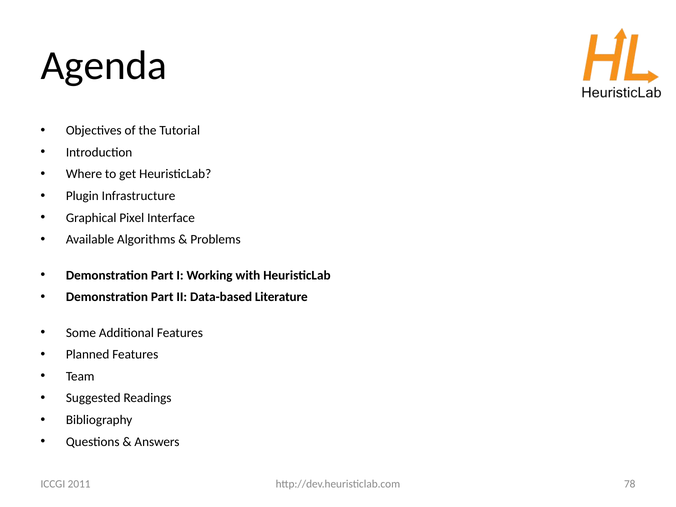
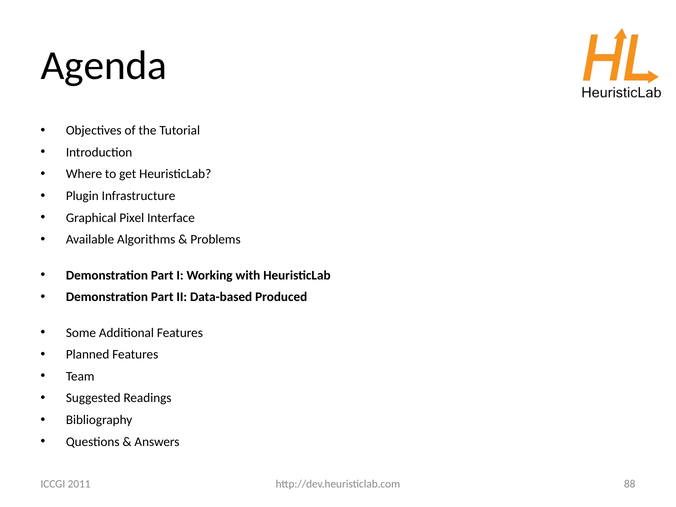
Literature: Literature -> Produced (281, 297)
78: 78 -> 88 (630, 484)
